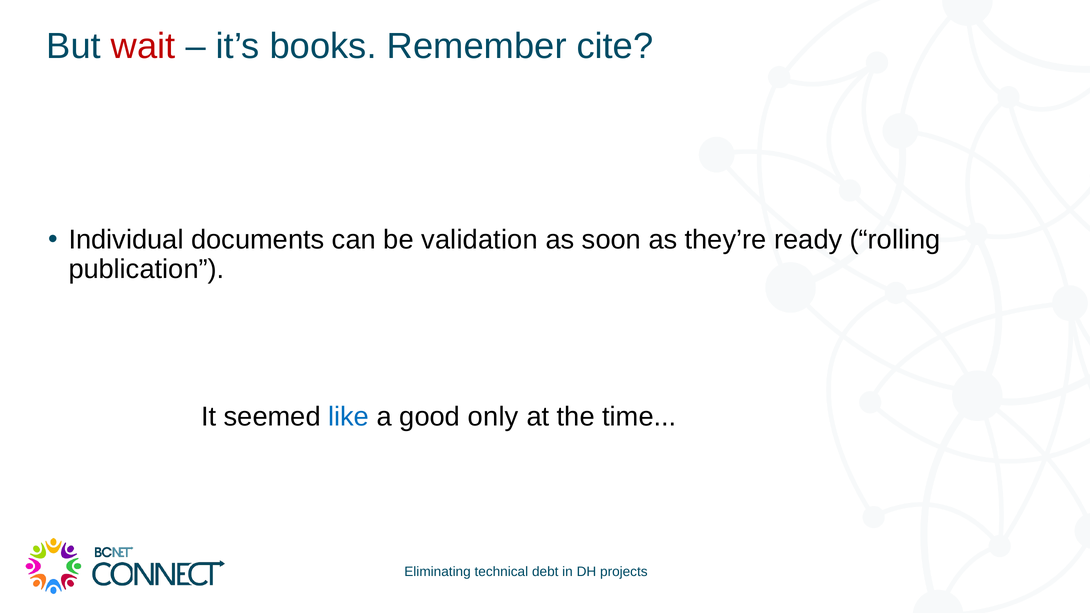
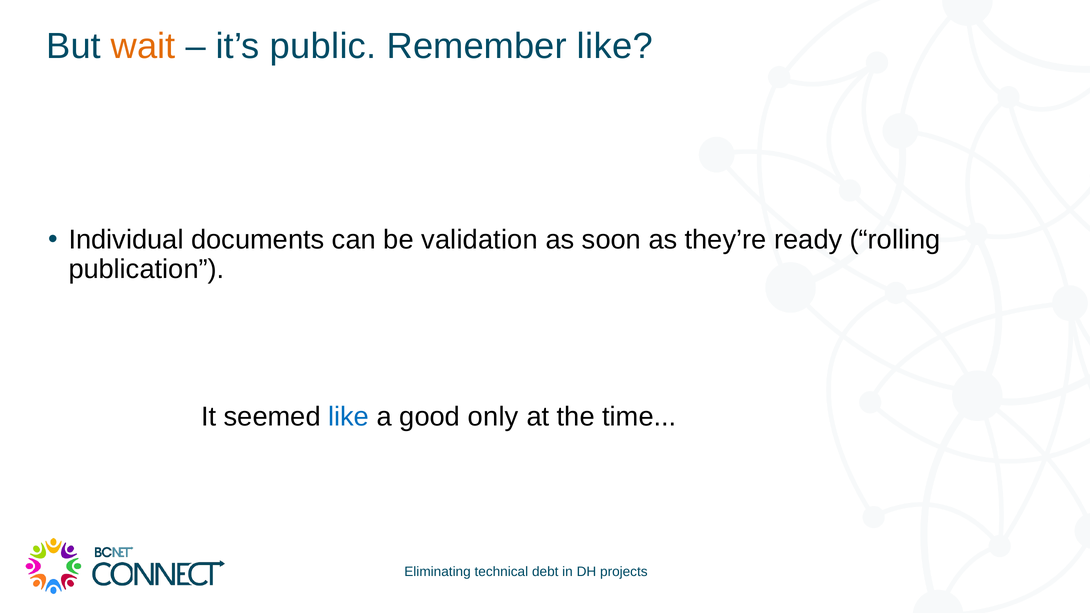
wait colour: red -> orange (143, 46)
books: books -> public (323, 46)
Remember cite: cite -> like (615, 46)
